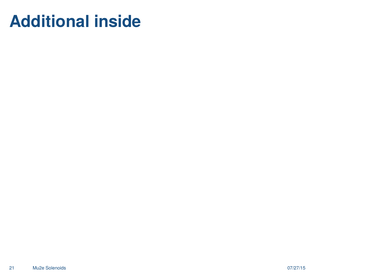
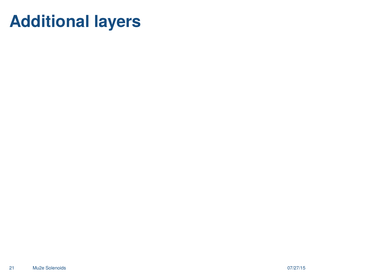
inside: inside -> layers (118, 21)
